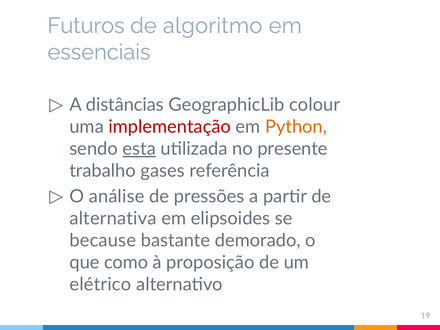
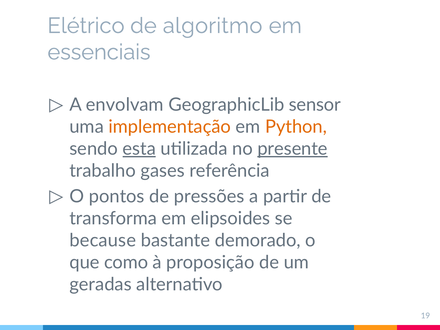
Futuros: Futuros -> Elétrico (86, 26)
distâncias: distâncias -> envolvam (125, 105)
colour: colour -> sensor (315, 105)
implementação colour: red -> orange (170, 127)
presente underline: none -> present (293, 149)
análise: análise -> pontos (117, 196)
alternativa: alternativa -> transforma (113, 218)
elétrico: elétrico -> geradas (101, 284)
